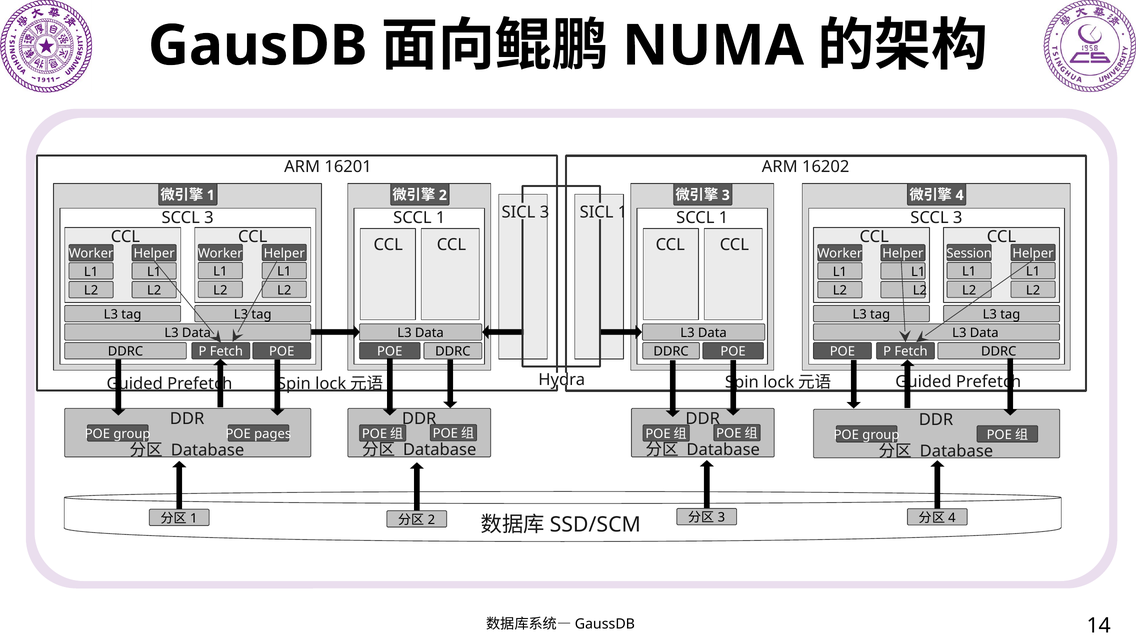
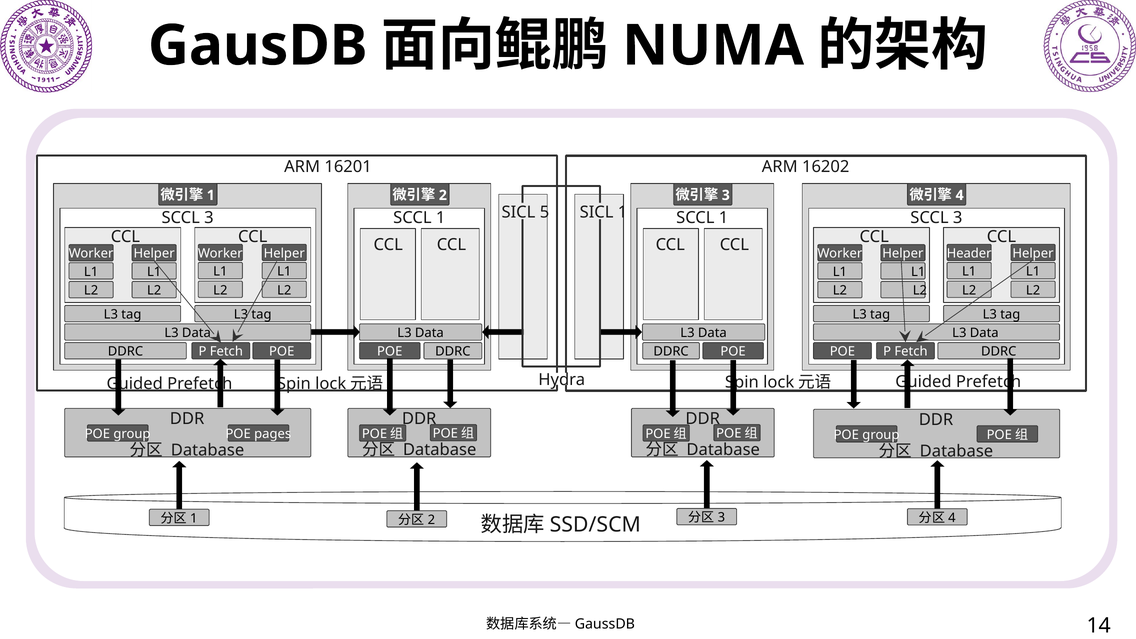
SICL 3: 3 -> 5 (545, 212)
Session: Session -> Header (969, 253)
